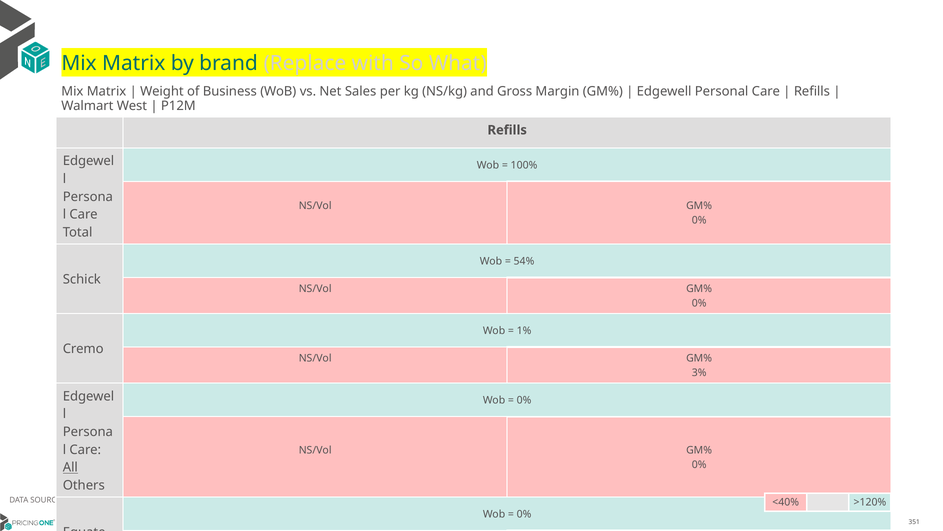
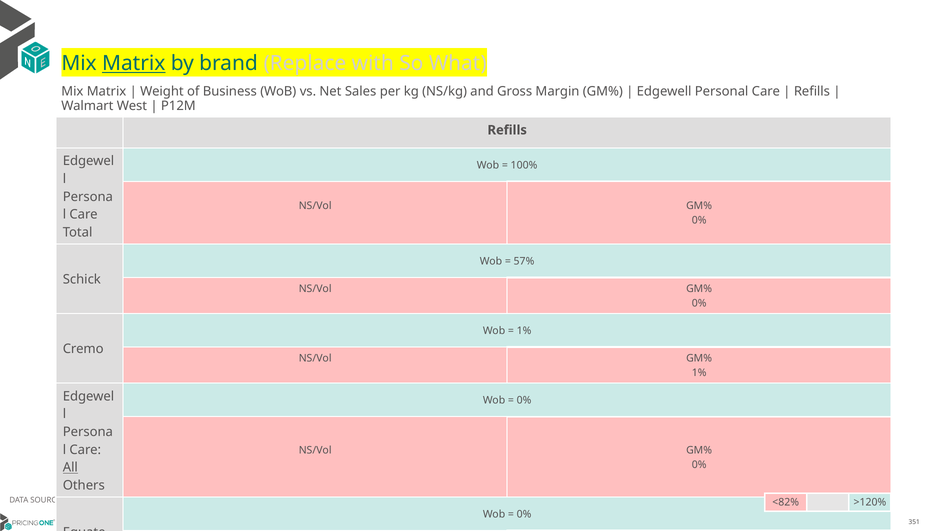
Matrix underline: none -> present (134, 63)
54%: 54% -> 57% (524, 261)
3%: 3% -> 1% (699, 373)
<40%: <40% -> <82% (786, 502)
